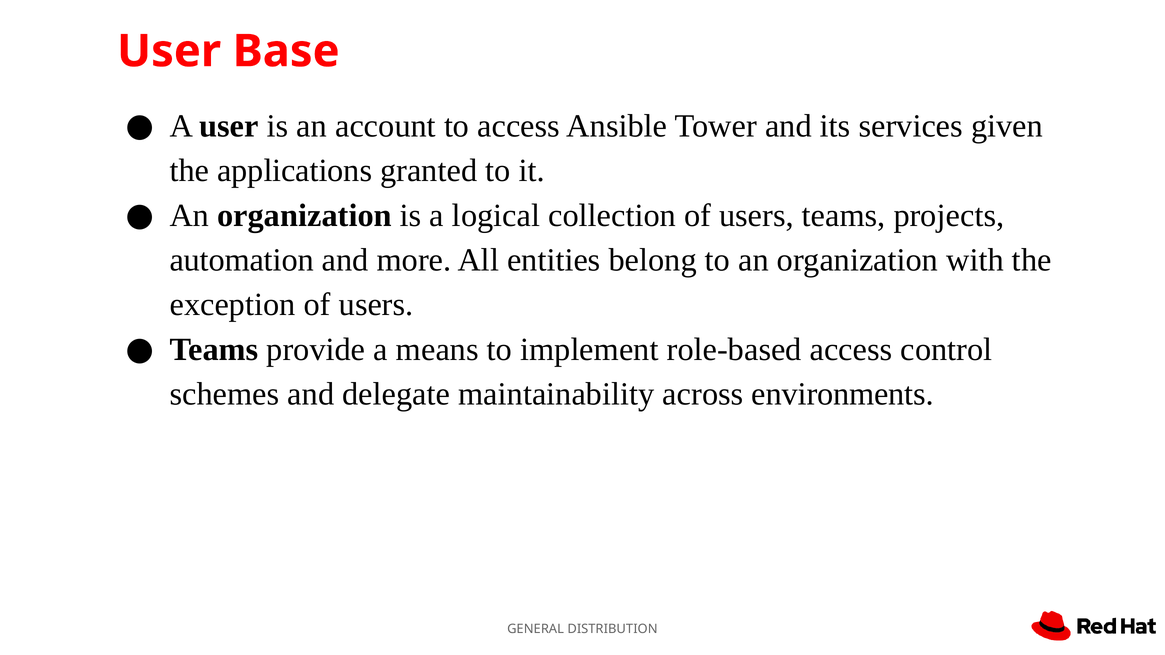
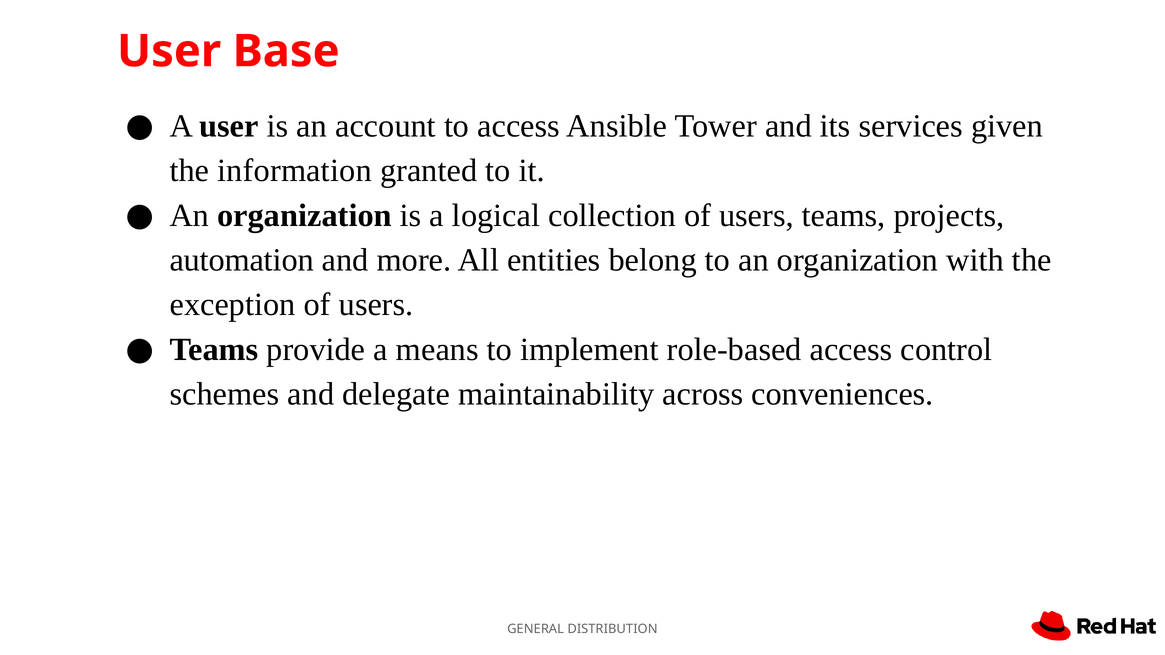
applications: applications -> information (295, 171)
environments: environments -> conveniences (843, 394)
